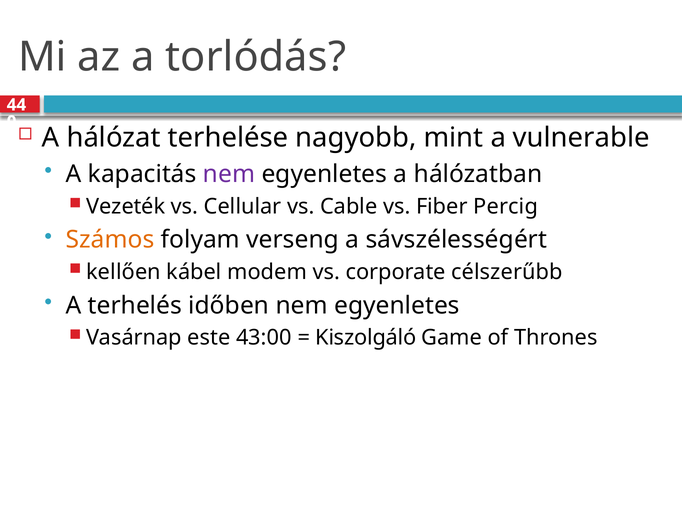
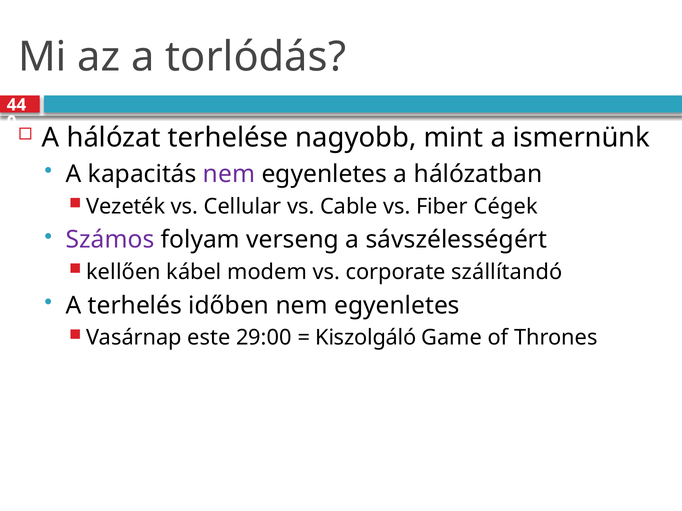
vulnerable: vulnerable -> ismernünk (581, 138)
Percig: Percig -> Cégek (506, 207)
Számos colour: orange -> purple (110, 240)
célszerűbb: célszerűbb -> szállítandó (507, 272)
43:00: 43:00 -> 29:00 (264, 338)
